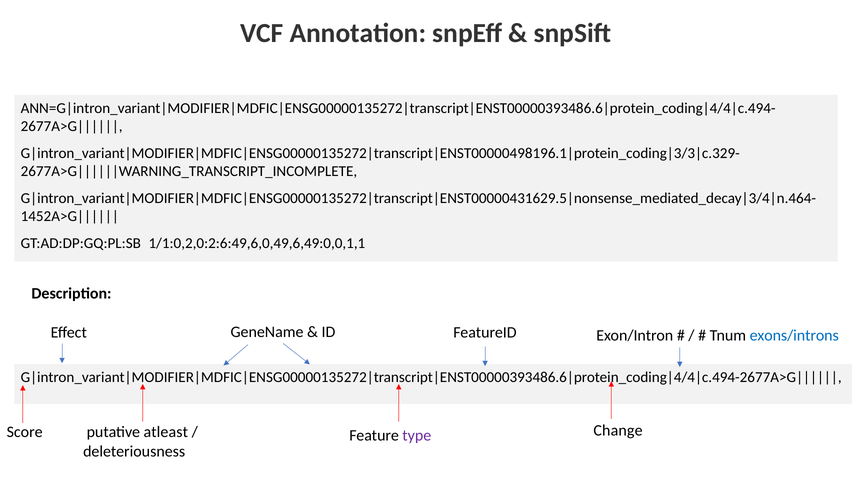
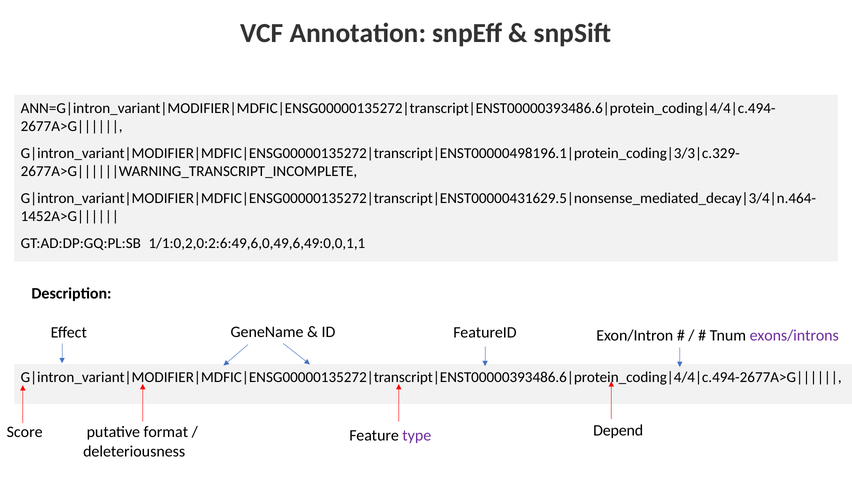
exons/introns colour: blue -> purple (794, 336)
Change: Change -> Depend (618, 431)
atleast: atleast -> format (166, 432)
